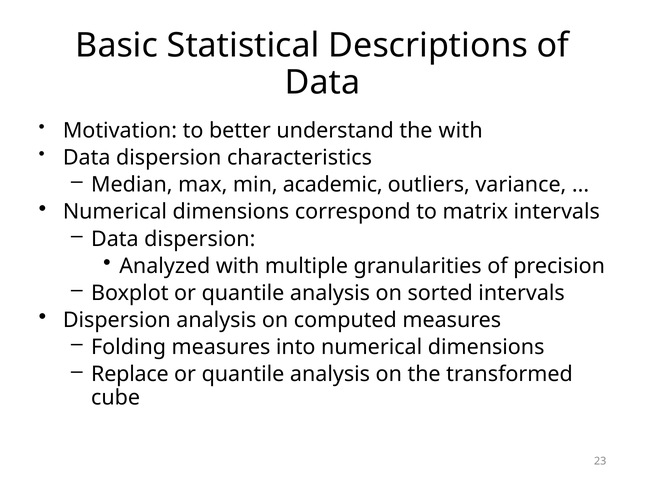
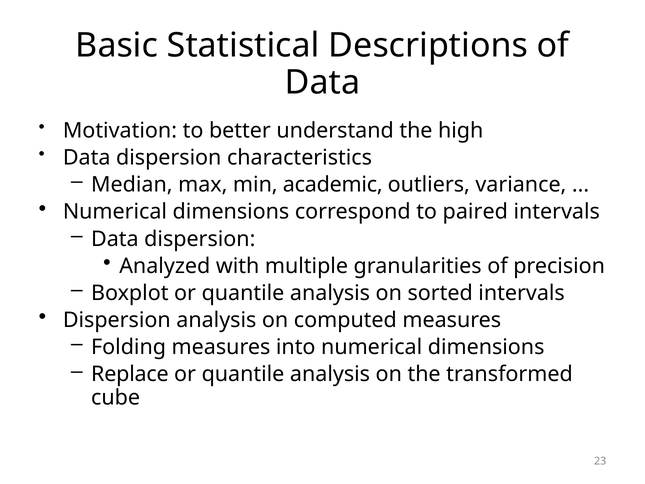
the with: with -> high (461, 131)
matrix: matrix -> paired (475, 212)
